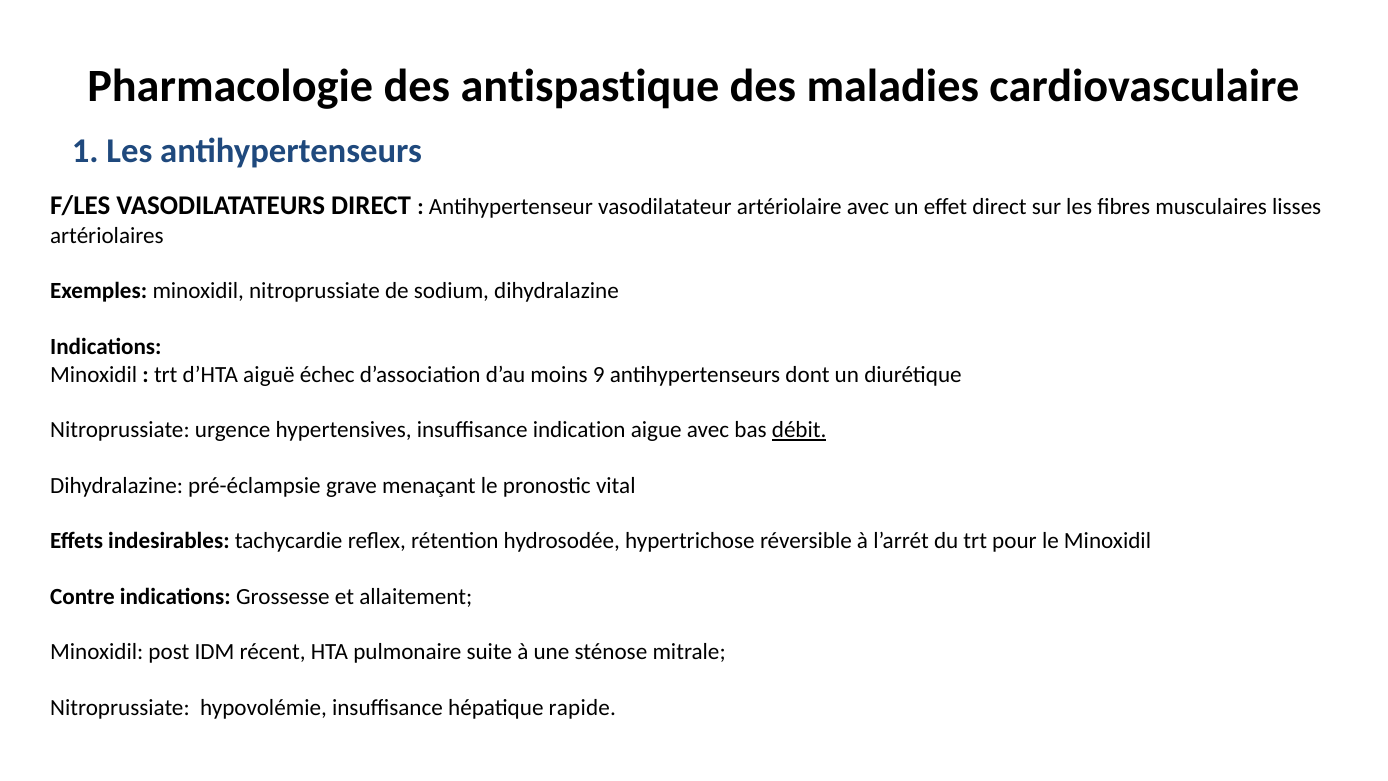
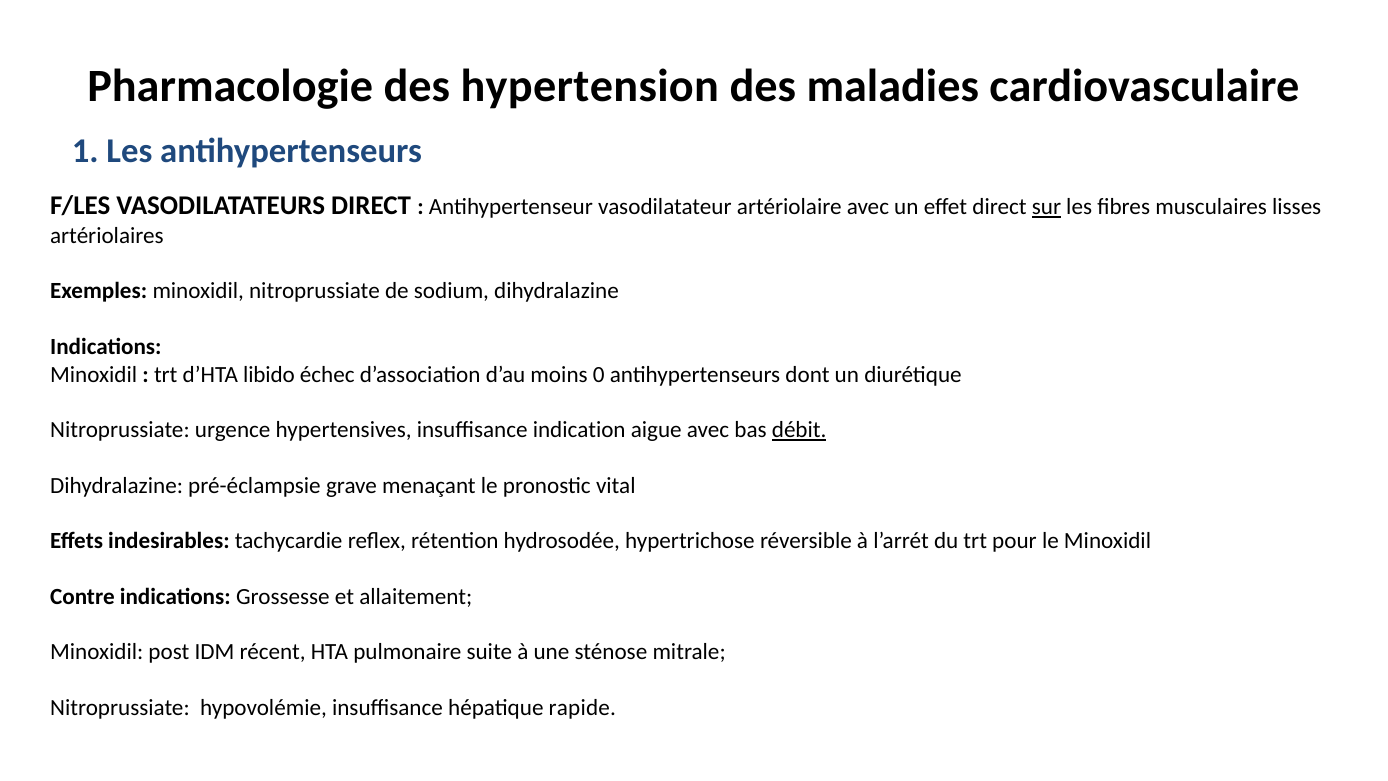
antispastique: antispastique -> hypertension (590, 87)
sur underline: none -> present (1046, 207)
aiguë: aiguë -> libido (269, 374)
9: 9 -> 0 (599, 374)
